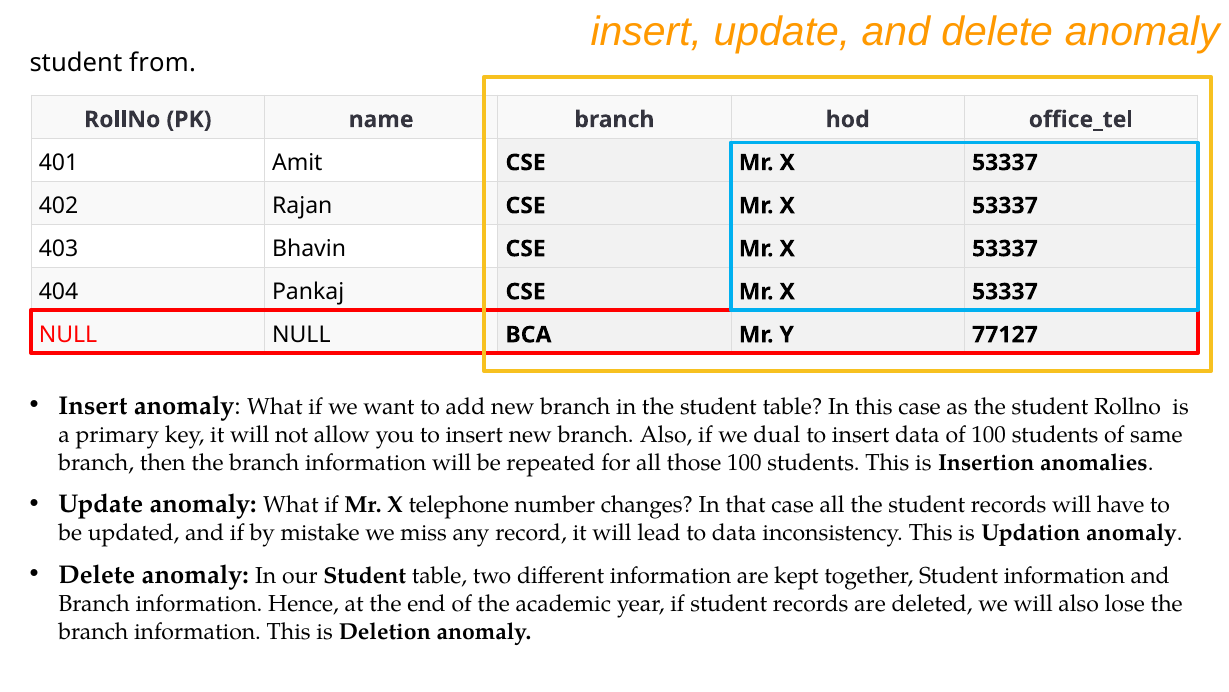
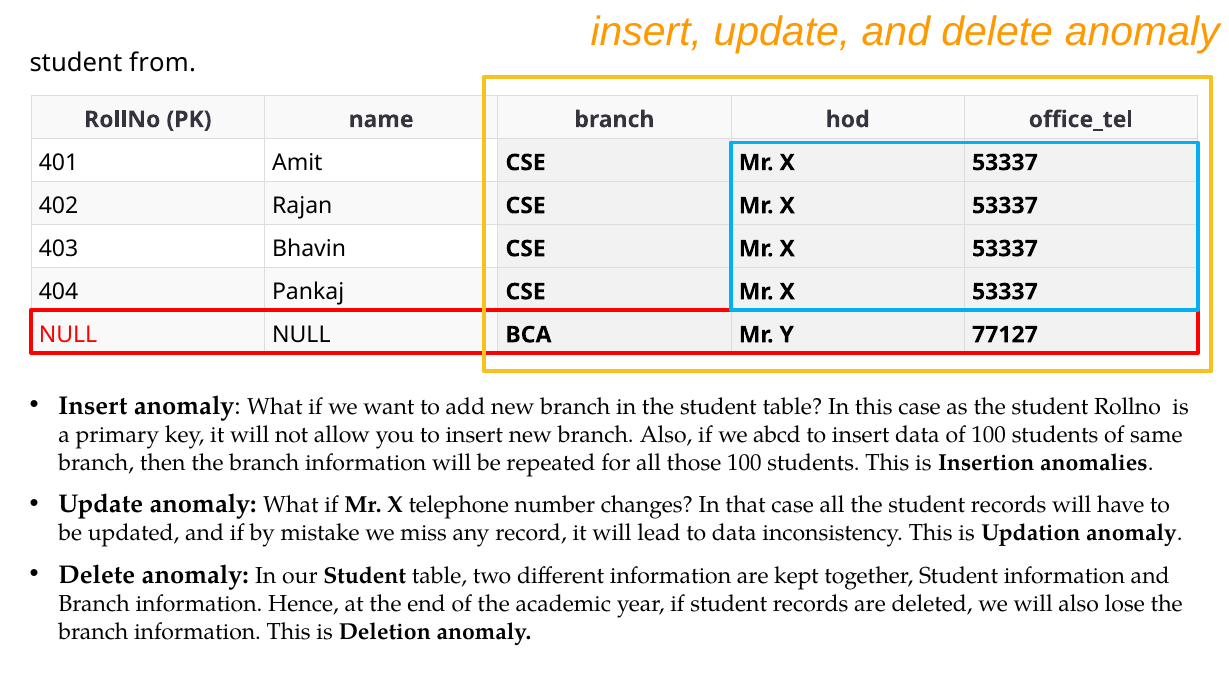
dual: dual -> abcd (777, 434)
